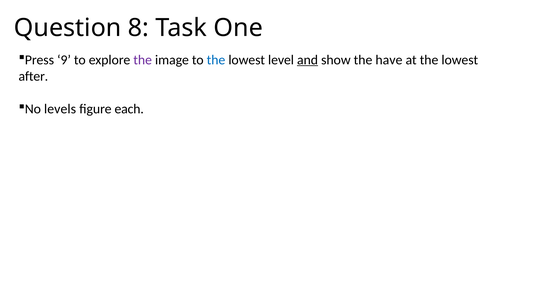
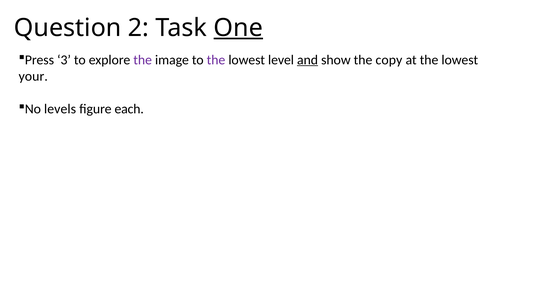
8: 8 -> 2 (138, 28)
One underline: none -> present (238, 28)
9: 9 -> 3 (64, 60)
the colour: blue -> purple (216, 60)
have: have -> copy (389, 60)
after: after -> your (33, 76)
